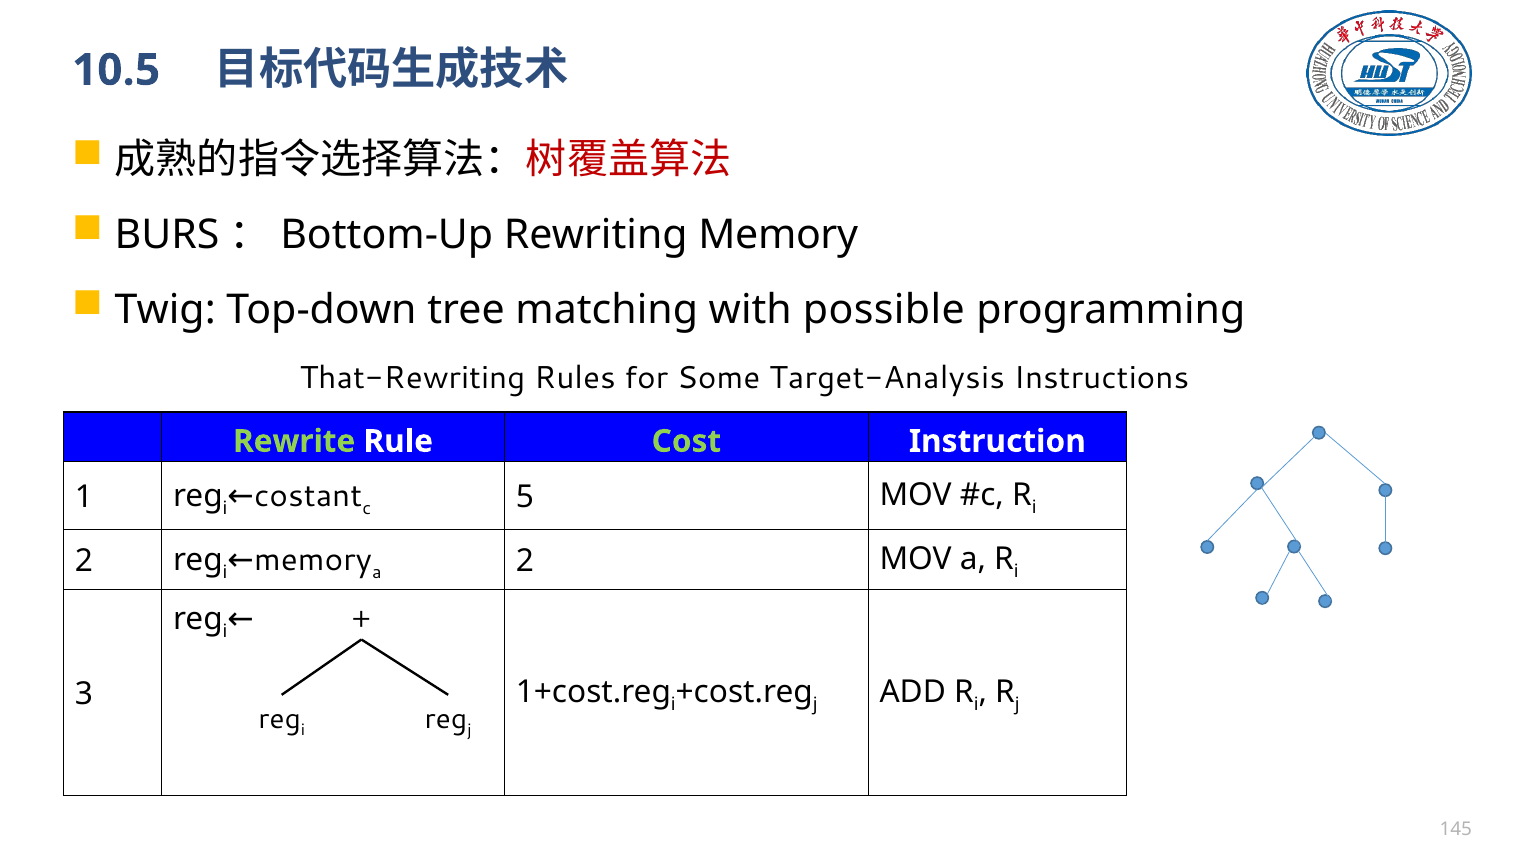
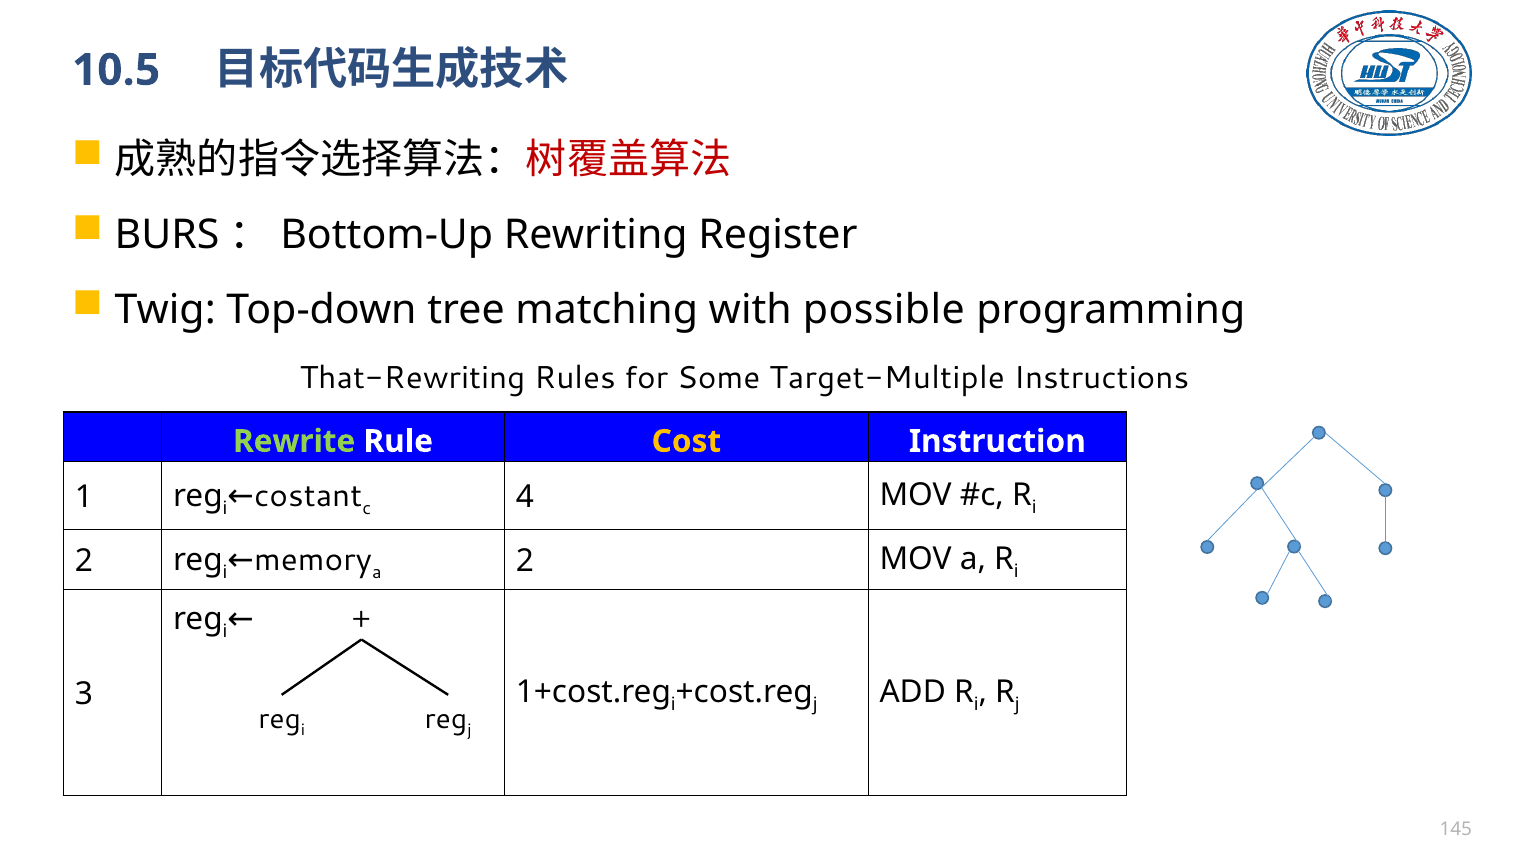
Rewriting Memory: Memory -> Register (778, 235)
Target-Analysis: Target-Analysis -> Target-Multiple (887, 378)
Cost colour: light green -> yellow (686, 441)
5: 5 -> 4 (525, 497)
